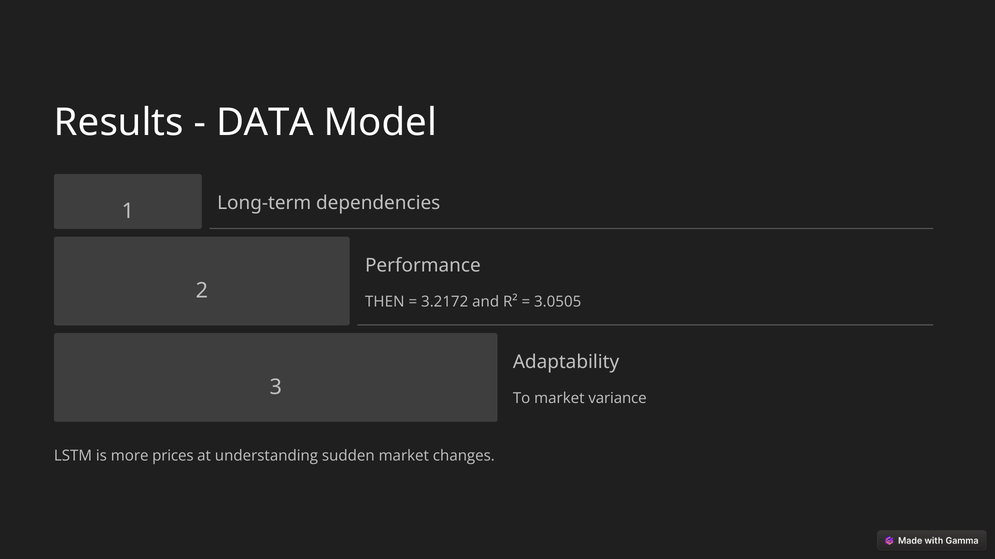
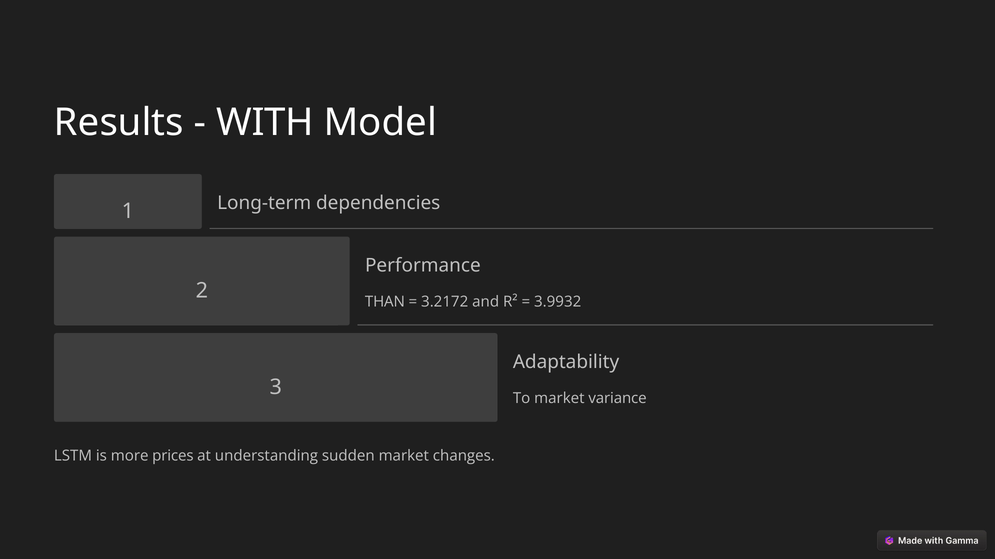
DATA: DATA -> WITH (265, 123)
THEN: THEN -> THAN (385, 302)
3.0505: 3.0505 -> 3.9932 (558, 302)
